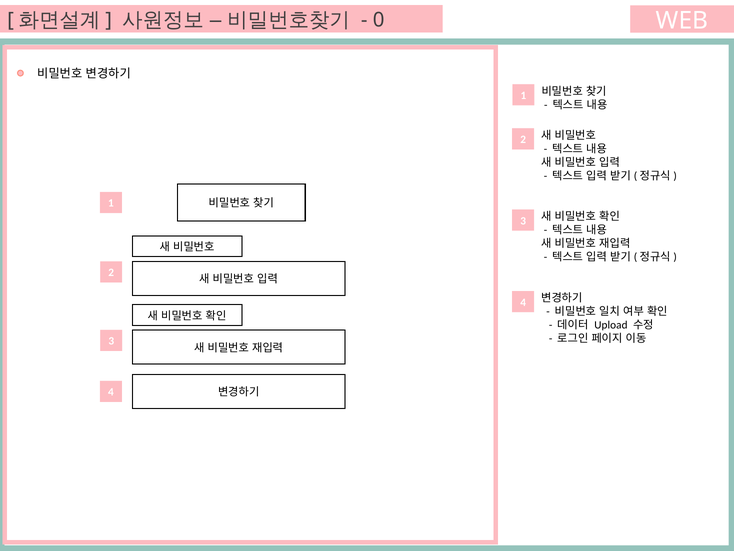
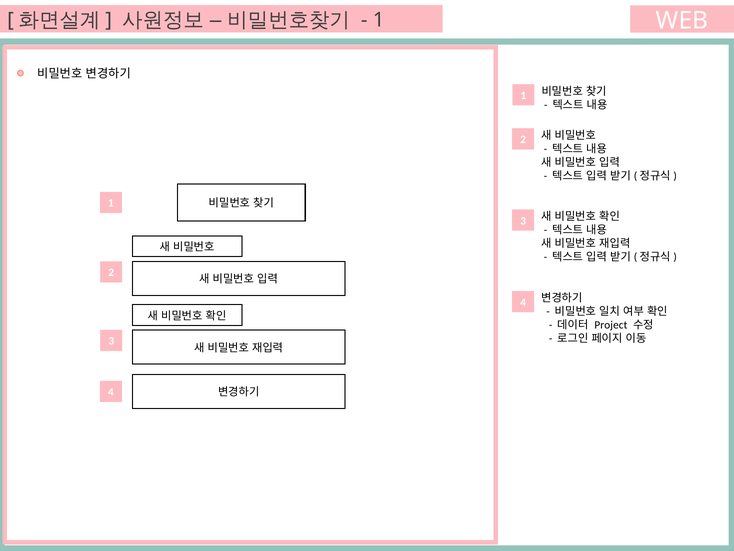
0: 0 -> 1 (379, 20)
Upload: Upload -> Project (611, 325)
